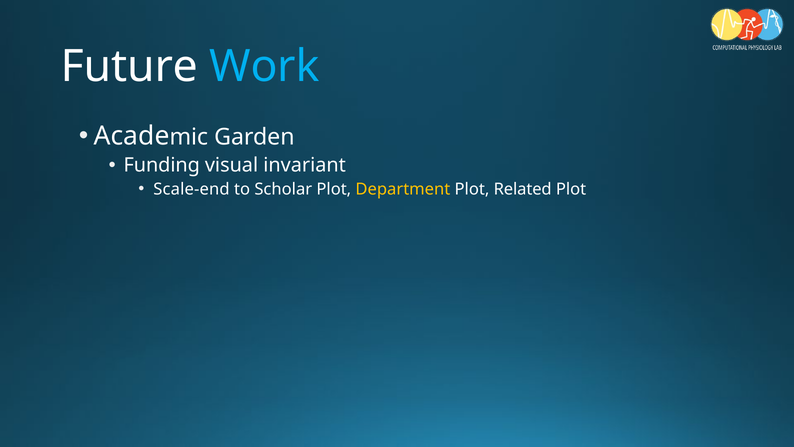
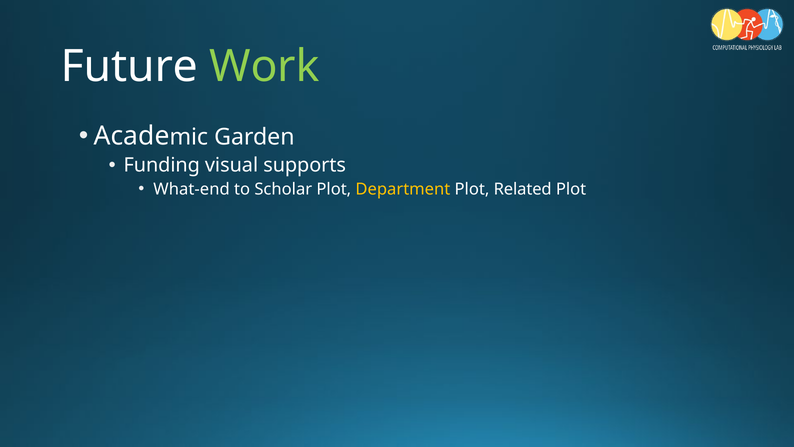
Work colour: light blue -> light green (264, 67)
invariant: invariant -> supports (305, 165)
Scale-end: Scale-end -> What-end (192, 189)
